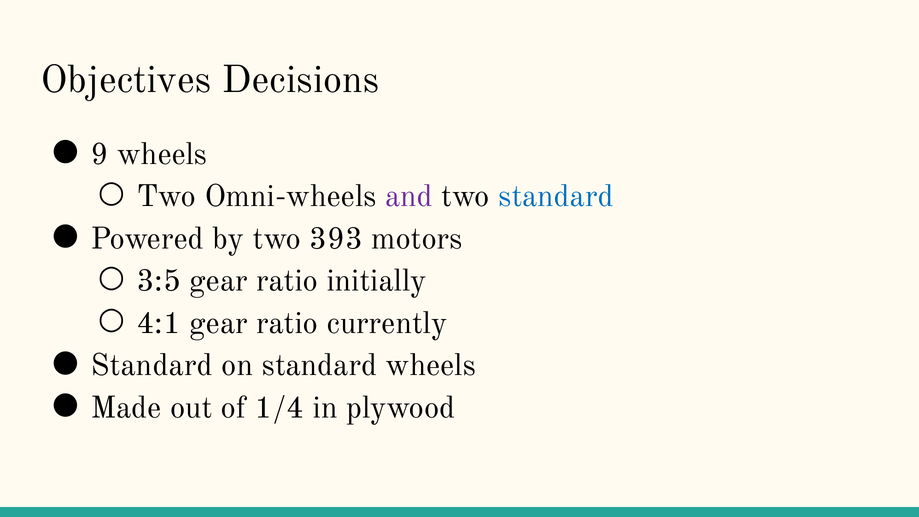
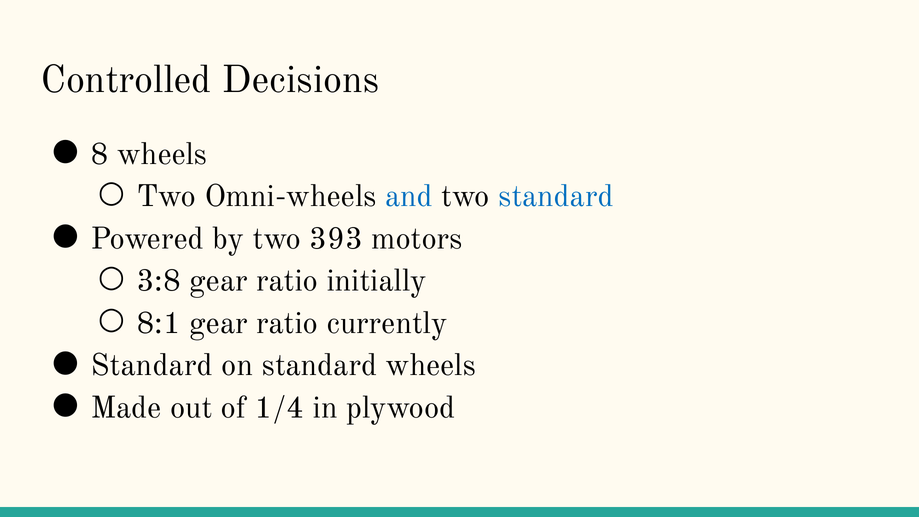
Objectives: Objectives -> Controlled (126, 80)
9: 9 -> 8 (100, 154)
and colour: purple -> blue (409, 196)
3:5: 3:5 -> 3:8 (159, 281)
4:1: 4:1 -> 8:1 (159, 323)
